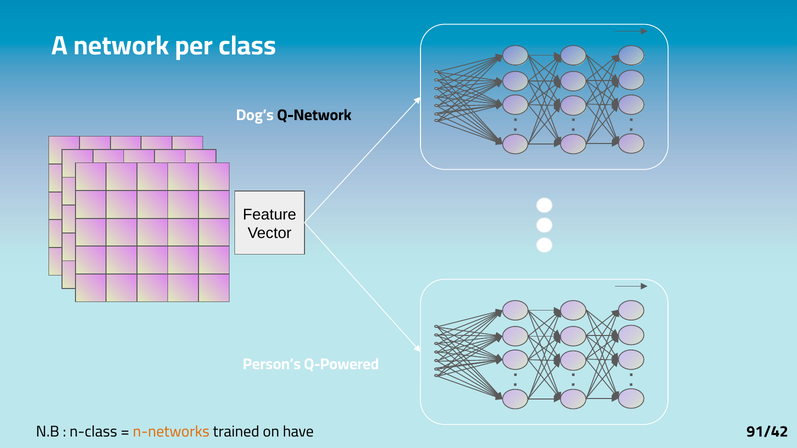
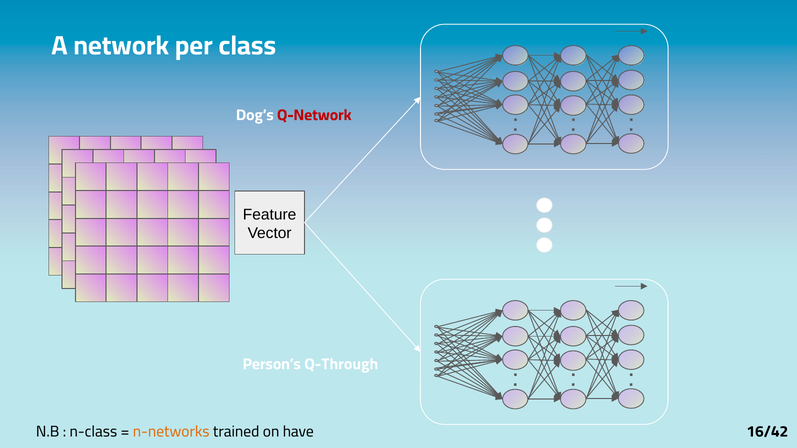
Q-Network colour: black -> red (314, 115)
Q-Powered: Q-Powered -> Q-Through (341, 364)
91/42: 91/42 -> 16/42 (767, 432)
